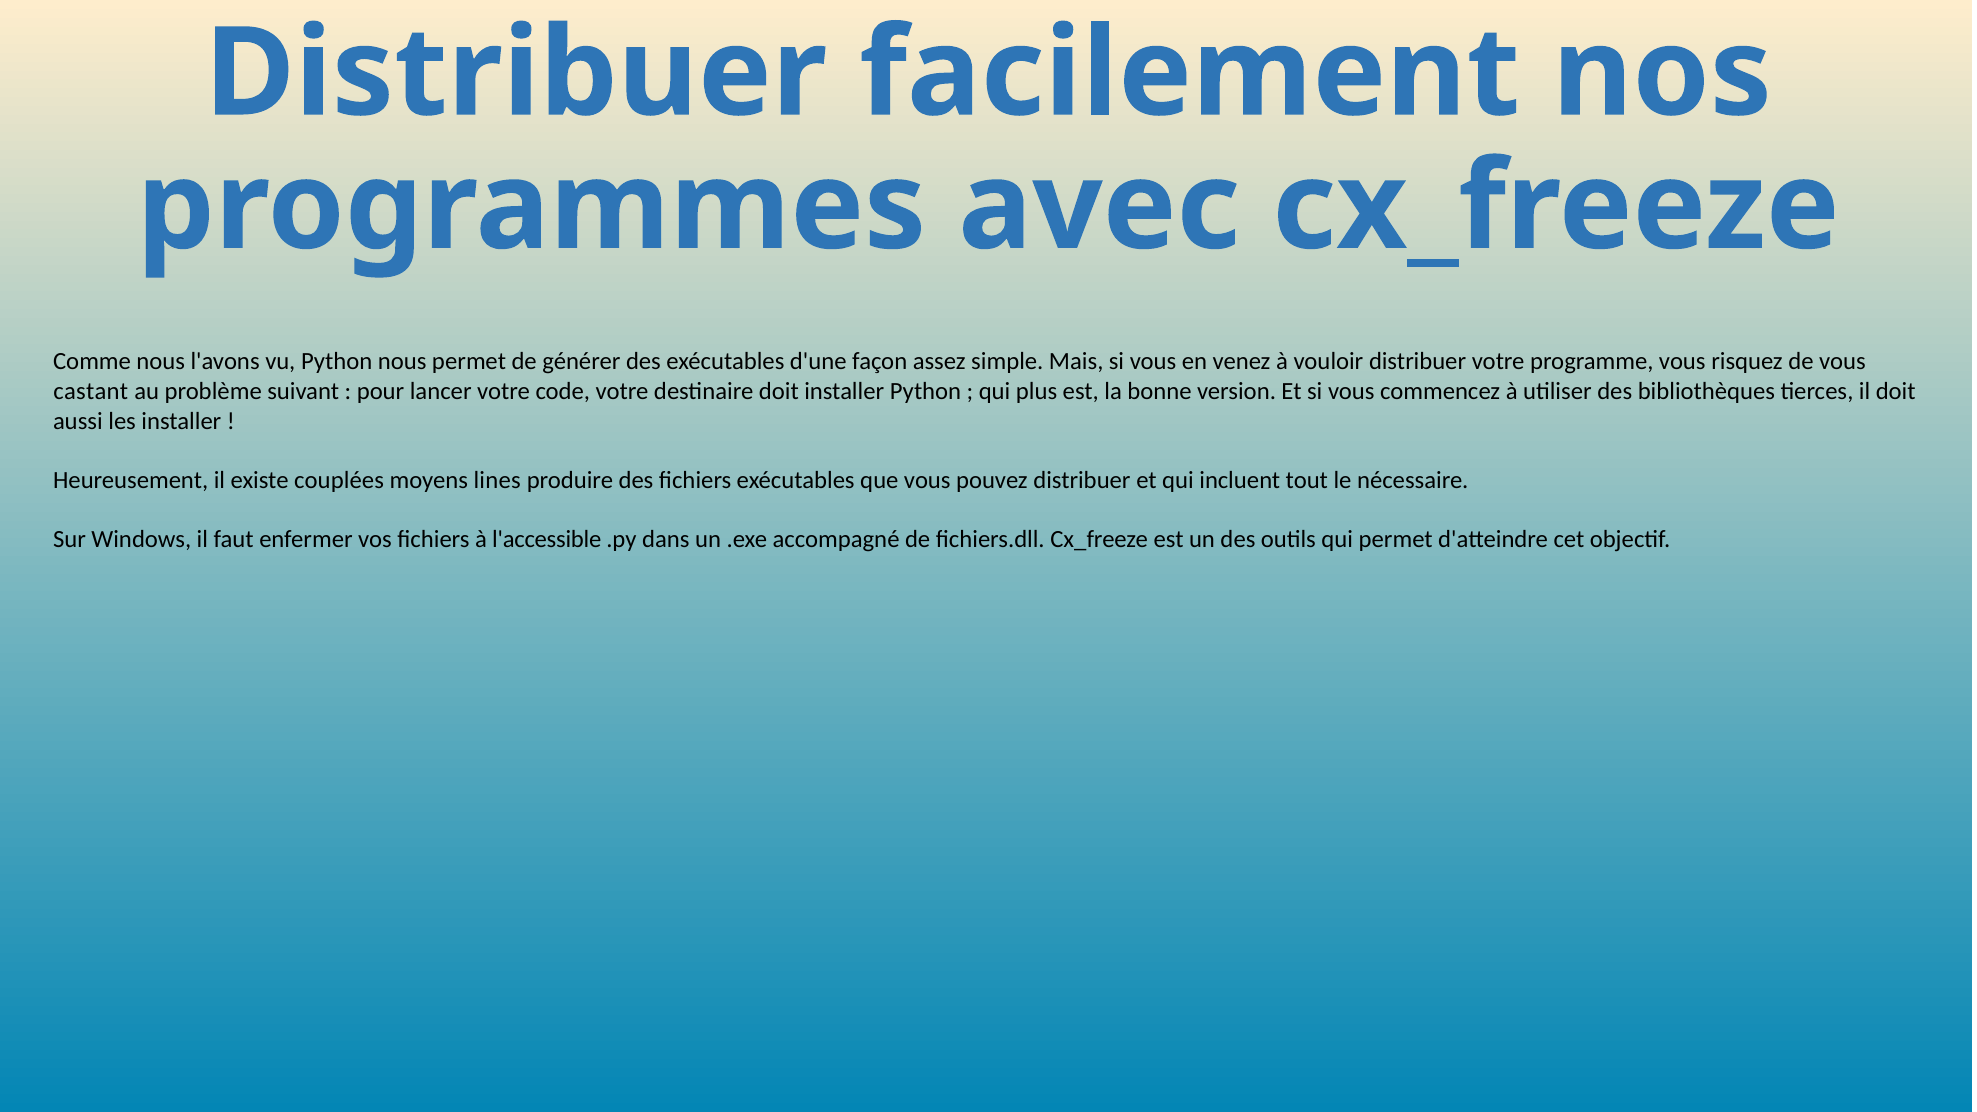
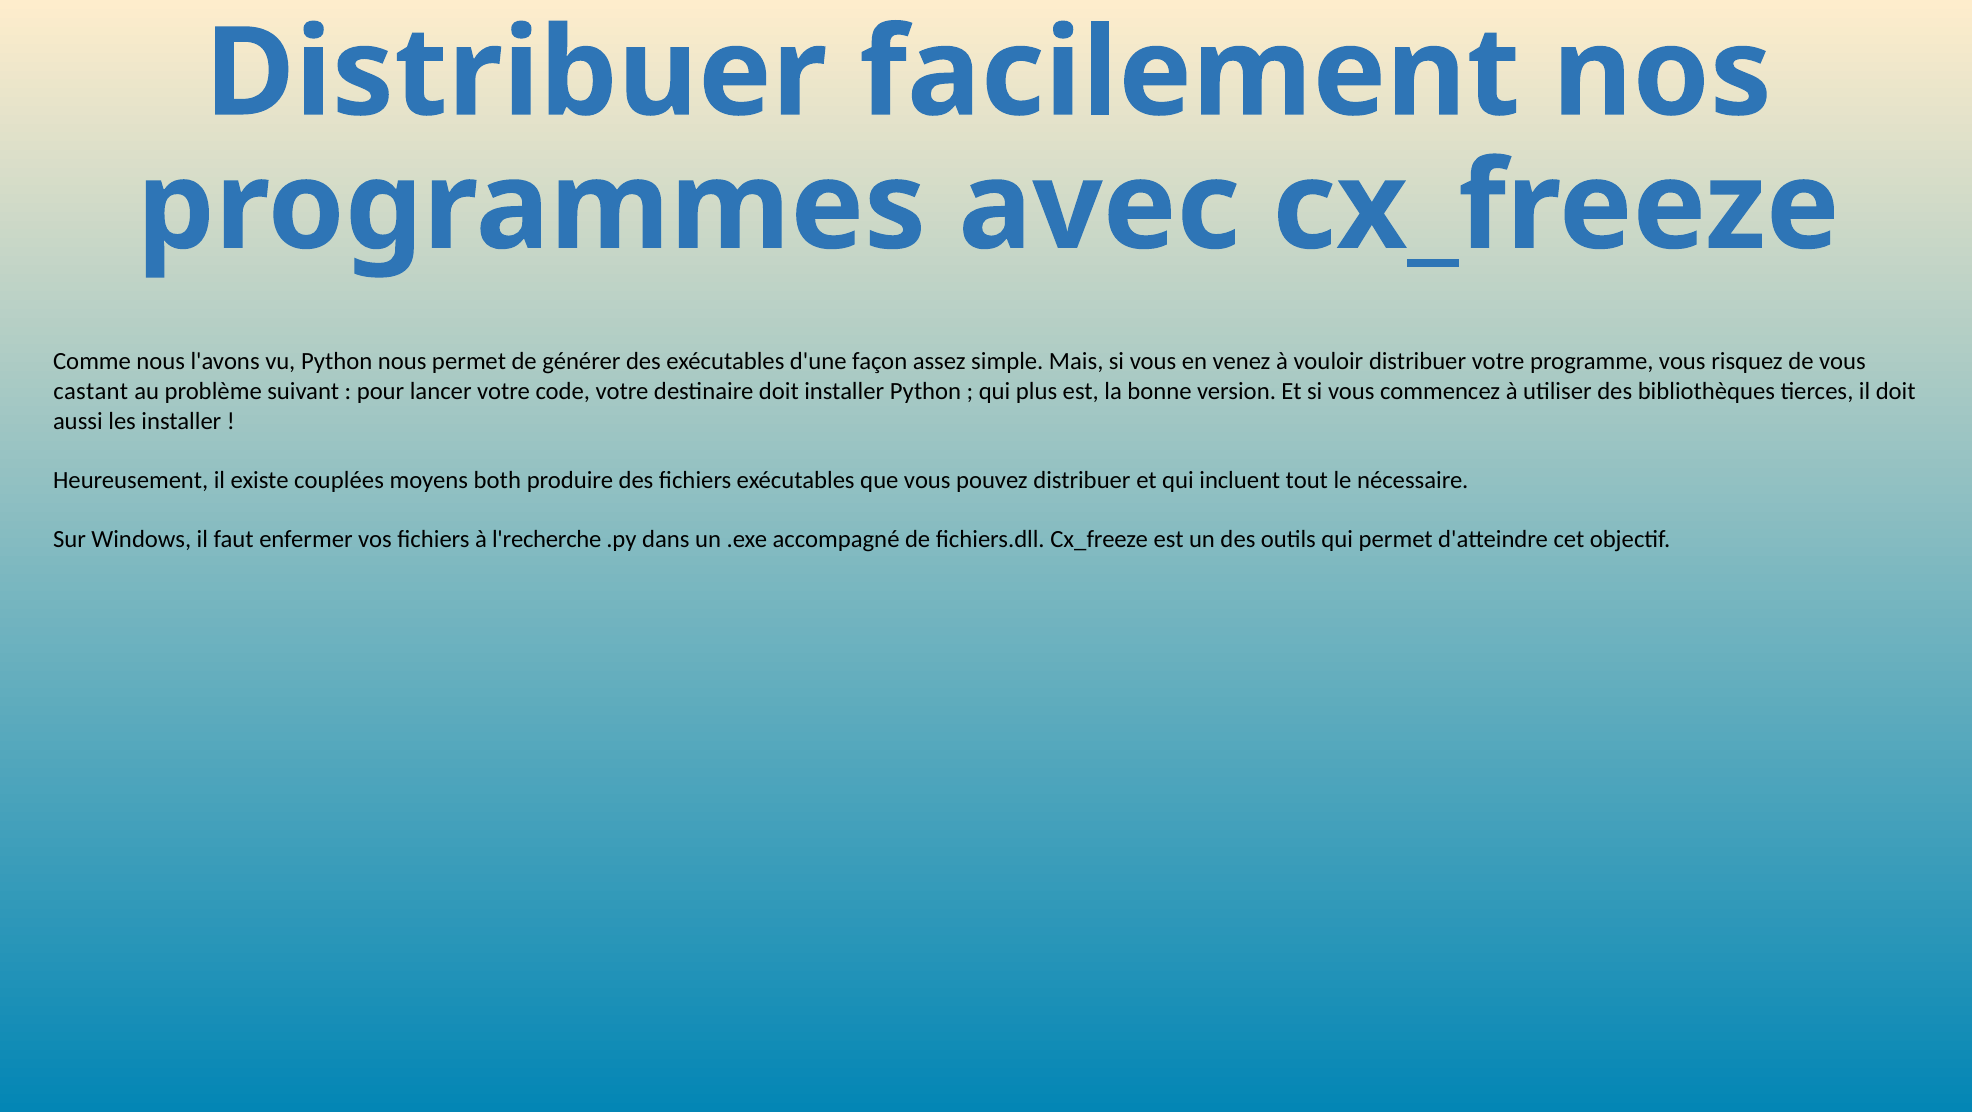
lines: lines -> both (497, 480)
l'accessible: l'accessible -> l'recherche (547, 540)
